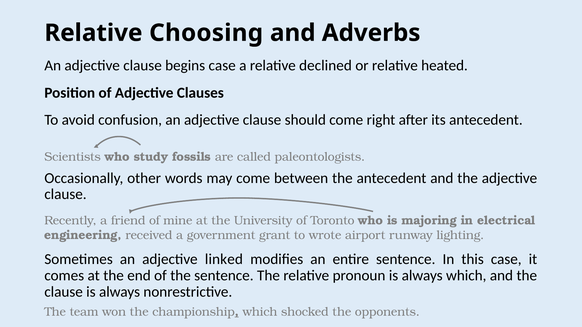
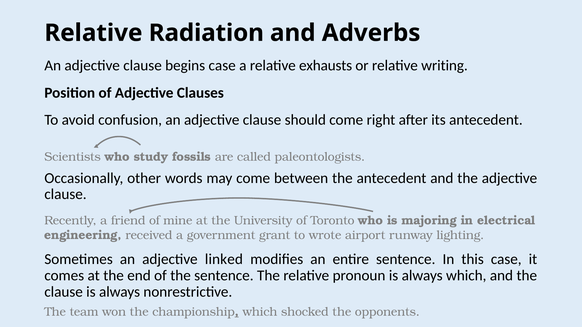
Choosing: Choosing -> Radiation (206, 33)
declined: declined -> exhausts (326, 66)
heated: heated -> writing (444, 66)
